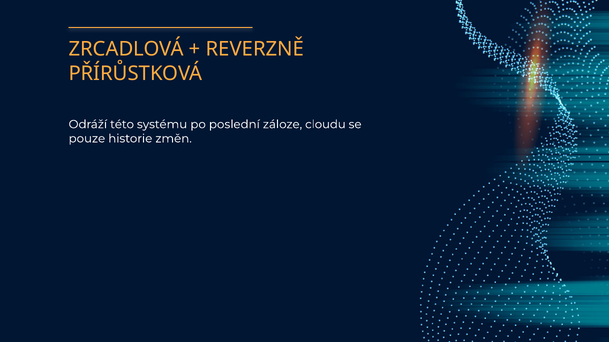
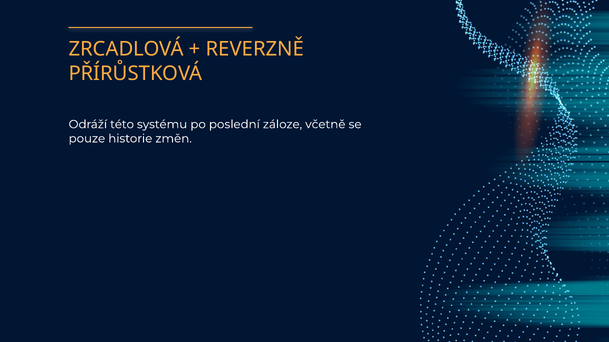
cloudu: cloudu -> včetně (325, 125)
